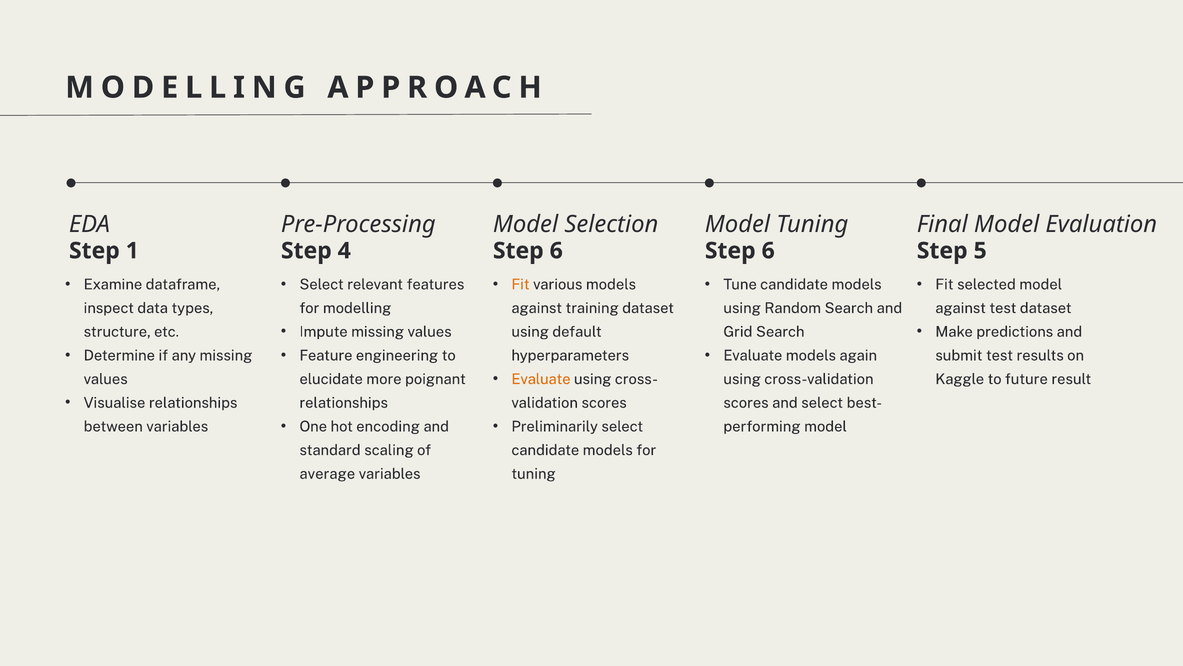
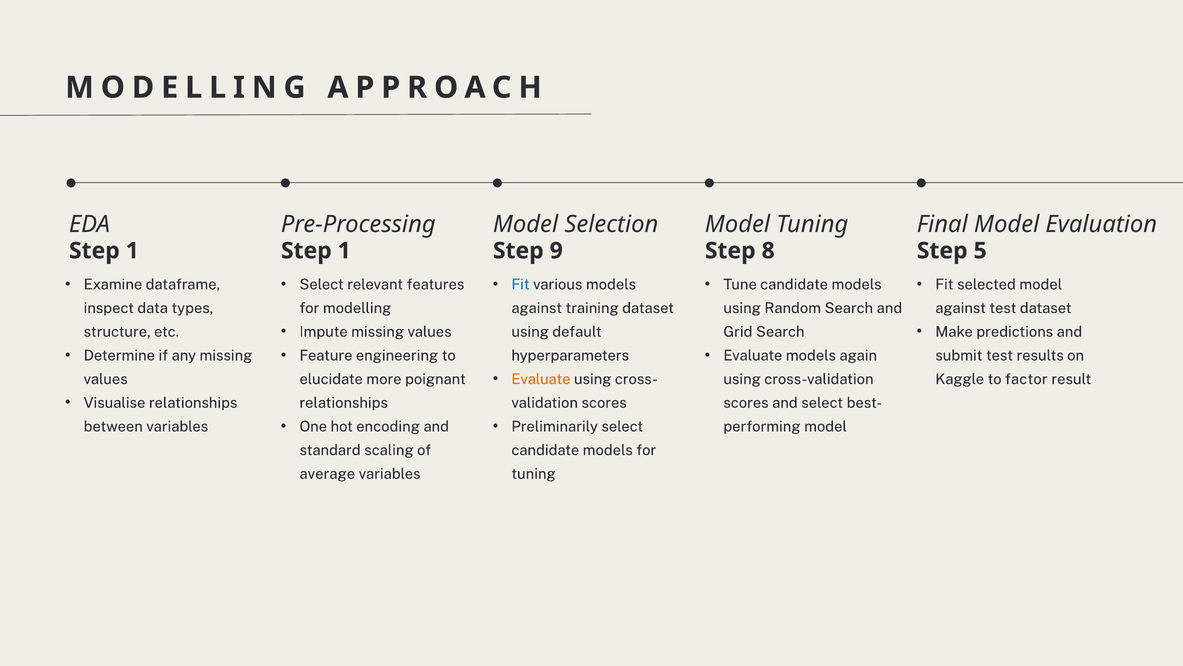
4: 4 -> 1 (344, 251)
6: 6 -> 9 (556, 251)
6: 6 -> 8 (768, 251)
Fit colour: orange -> blue (521, 284)
future: future -> factor (1026, 379)
